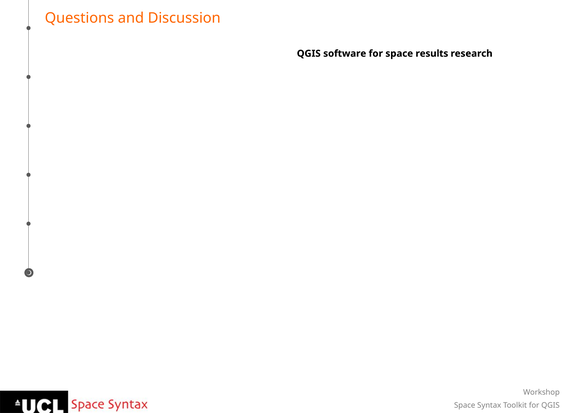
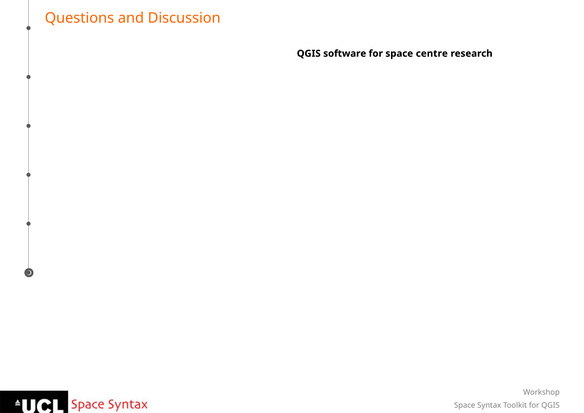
results: results -> centre (432, 54)
